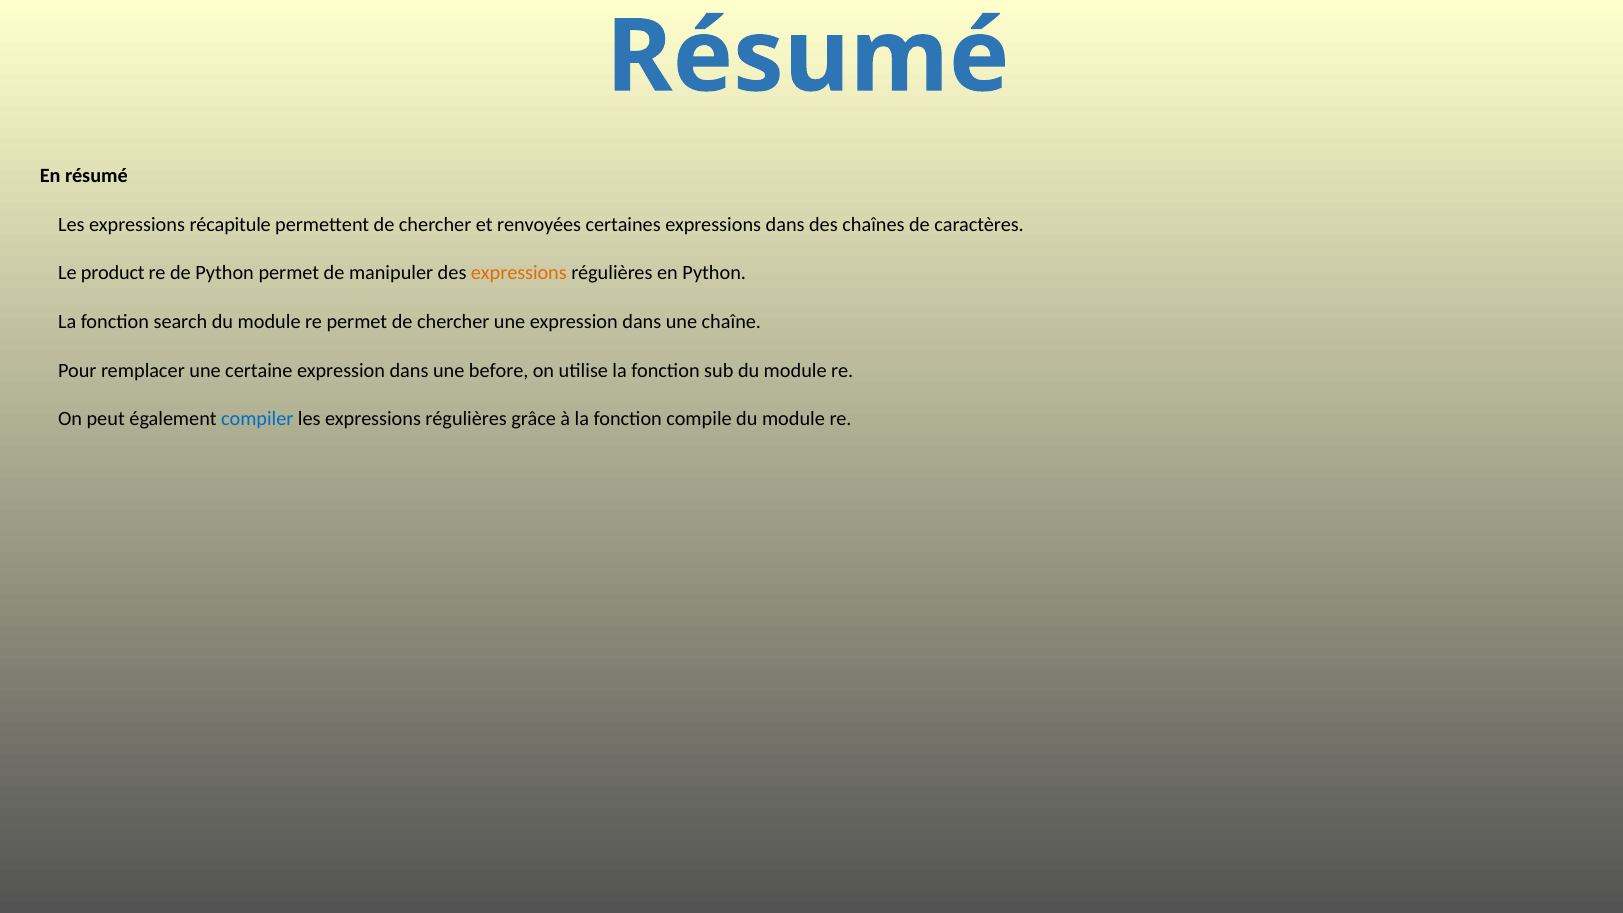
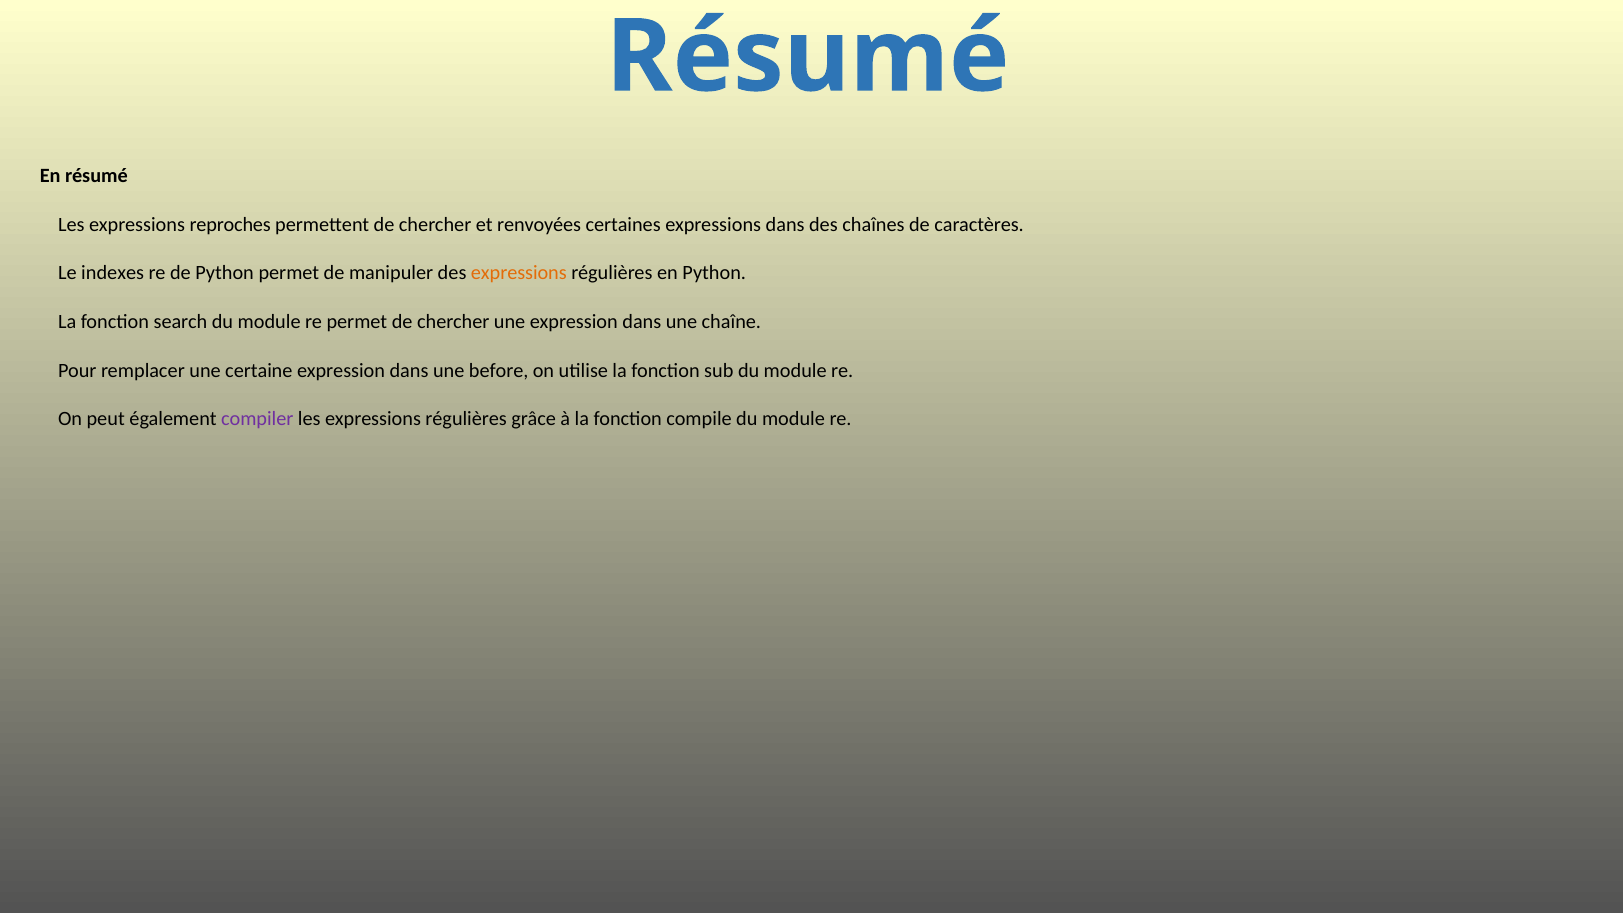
récapitule: récapitule -> reproches (230, 224)
product: product -> indexes (113, 273)
compiler colour: blue -> purple (257, 419)
